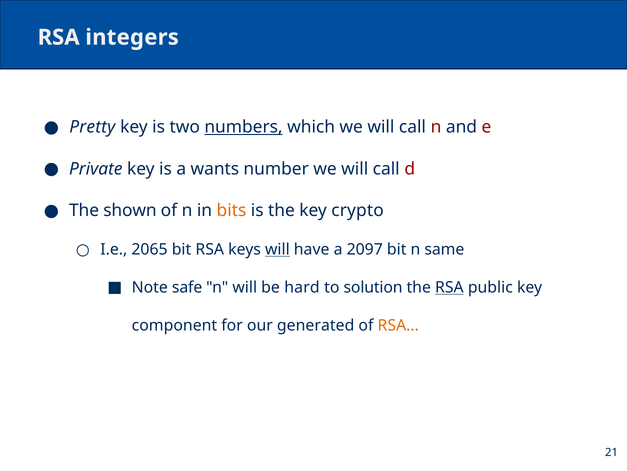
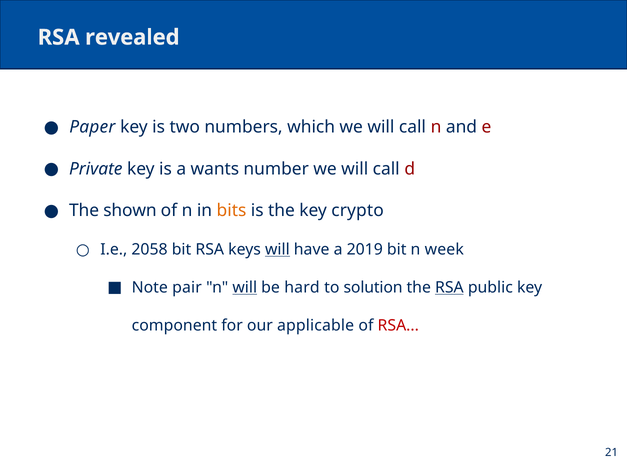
integers: integers -> revealed (132, 37)
Pretty: Pretty -> Paper (92, 127)
numbers underline: present -> none (244, 127)
2065: 2065 -> 2058 (150, 249)
2097: 2097 -> 2019 (365, 249)
same: same -> week (444, 249)
safe: safe -> pair (187, 287)
will underline: none -> present (245, 287)
generated: generated -> applicable (316, 325)
RSA colour: orange -> red (398, 325)
